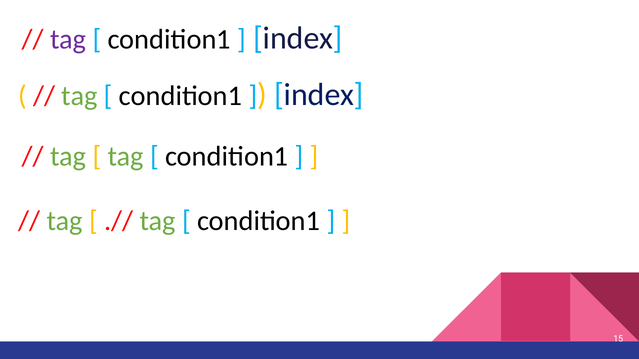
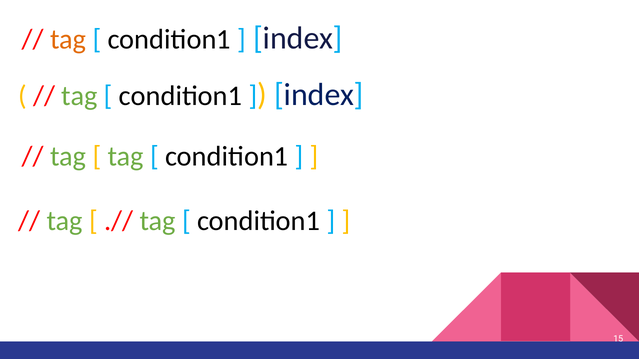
tag colour: purple -> orange (68, 39)
